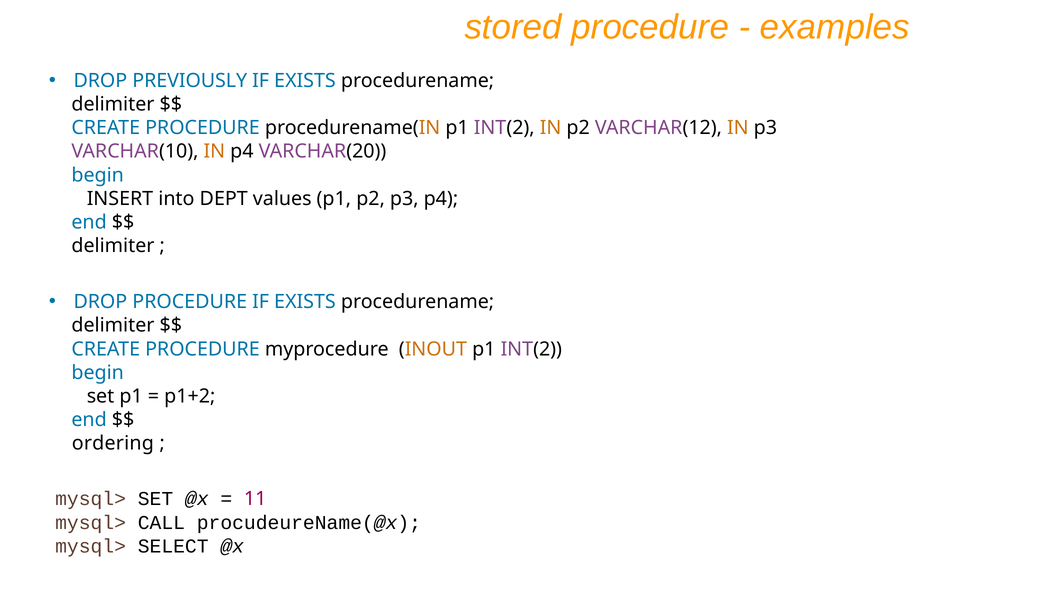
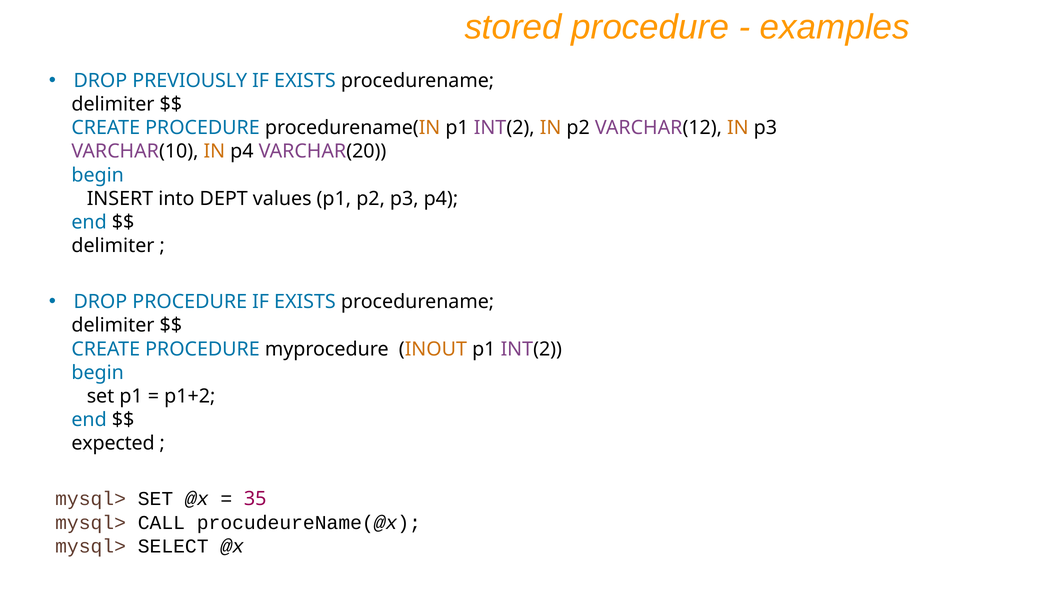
ordering: ordering -> expected (113, 444)
11: 11 -> 35 (255, 499)
